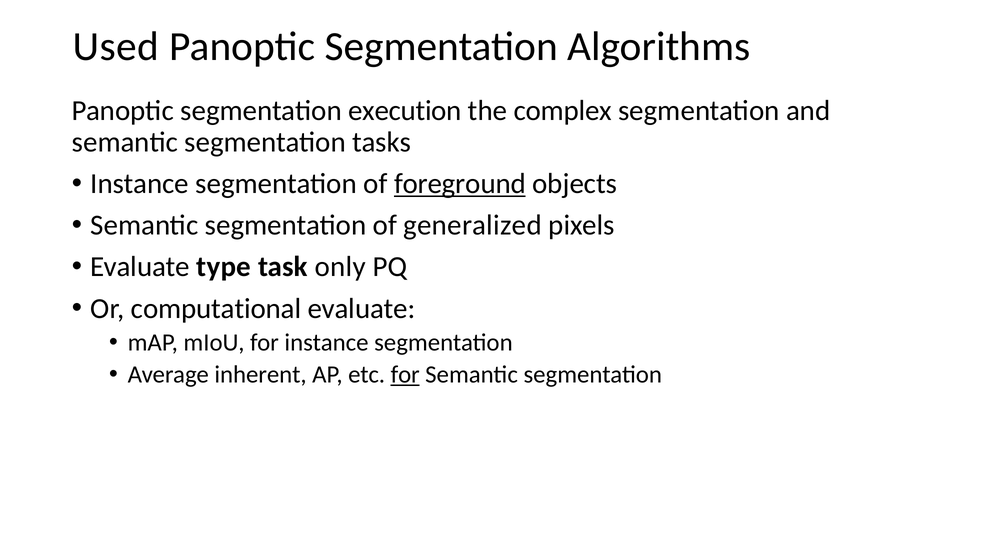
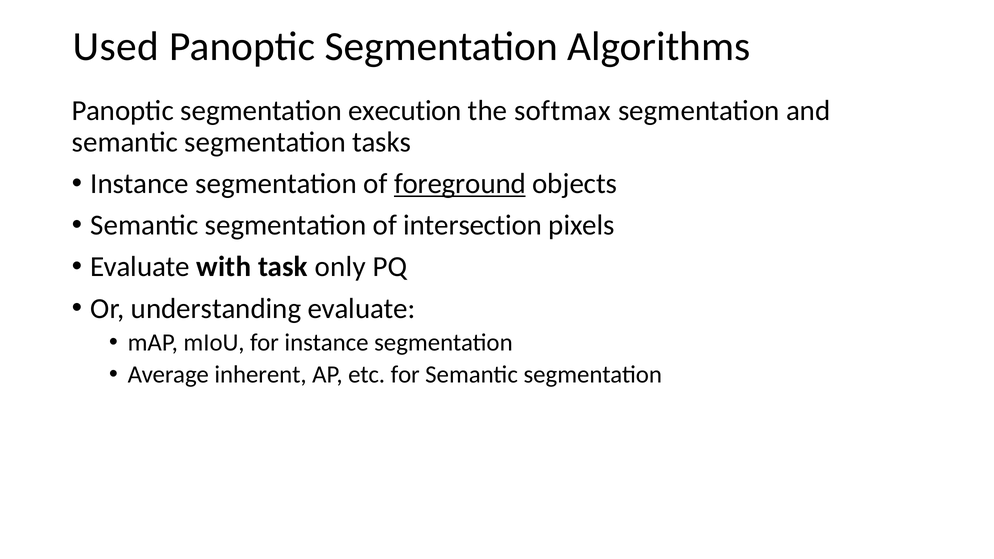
complex: complex -> softmax (562, 111)
generalized: generalized -> intersection (473, 225)
type: type -> with (224, 267)
computational: computational -> understanding (216, 309)
for underline: present -> none (405, 375)
